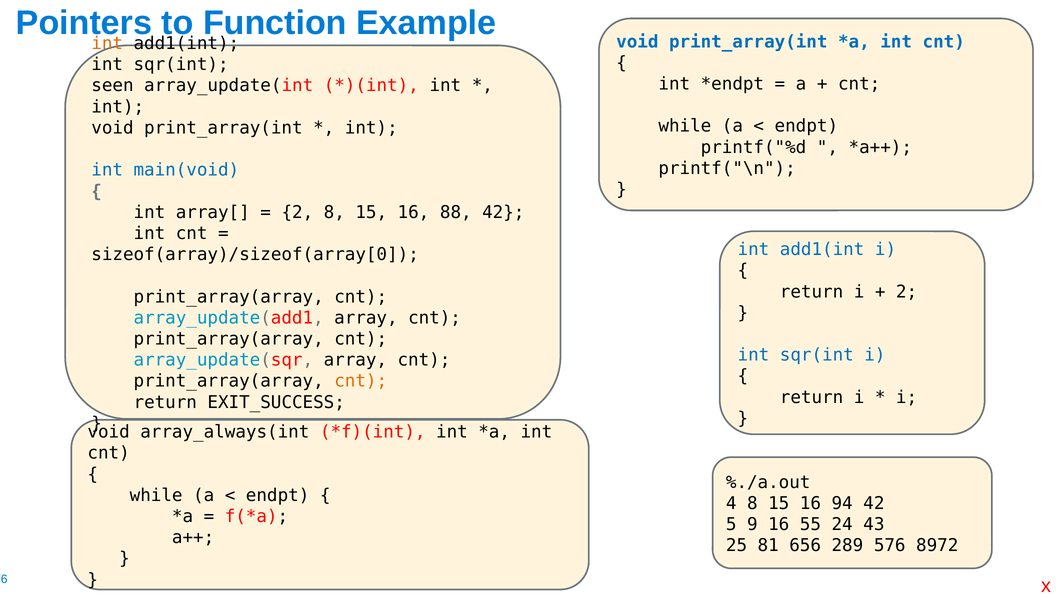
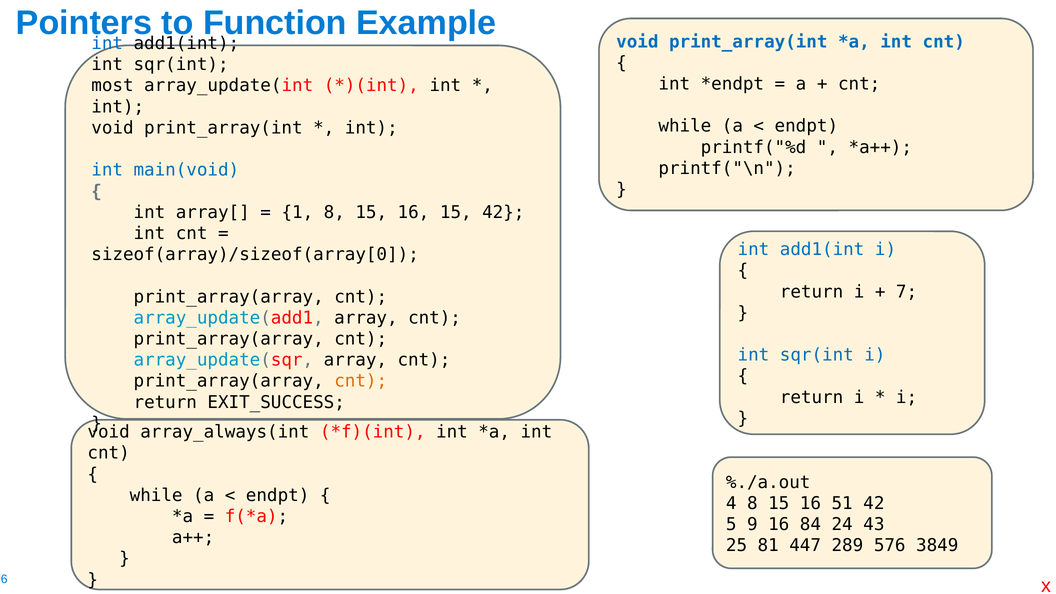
int colour: orange -> blue (107, 43)
seen: seen -> most (112, 86)
2: 2 -> 1 (297, 212)
16 88: 88 -> 15 (456, 212)
2: 2 -> 7 (907, 292)
94: 94 -> 51 (842, 503)
55: 55 -> 84 (810, 524)
656: 656 -> 447 (805, 546)
8972: 8972 -> 3849 (937, 546)
